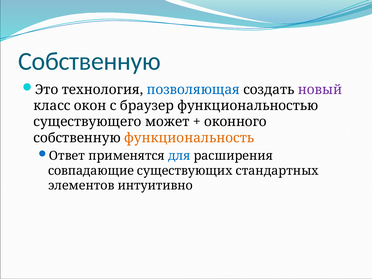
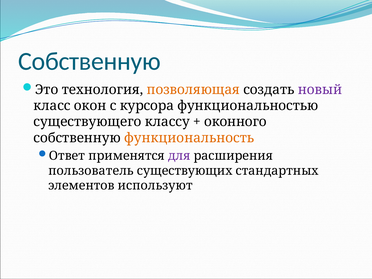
позволяющая colour: blue -> orange (193, 90)
браузер: браузер -> курсора (147, 106)
может: может -> классу (167, 122)
для colour: blue -> purple (179, 156)
совпадающие: совпадающие -> пользователь (91, 171)
интуитивно: интуитивно -> используют (155, 186)
